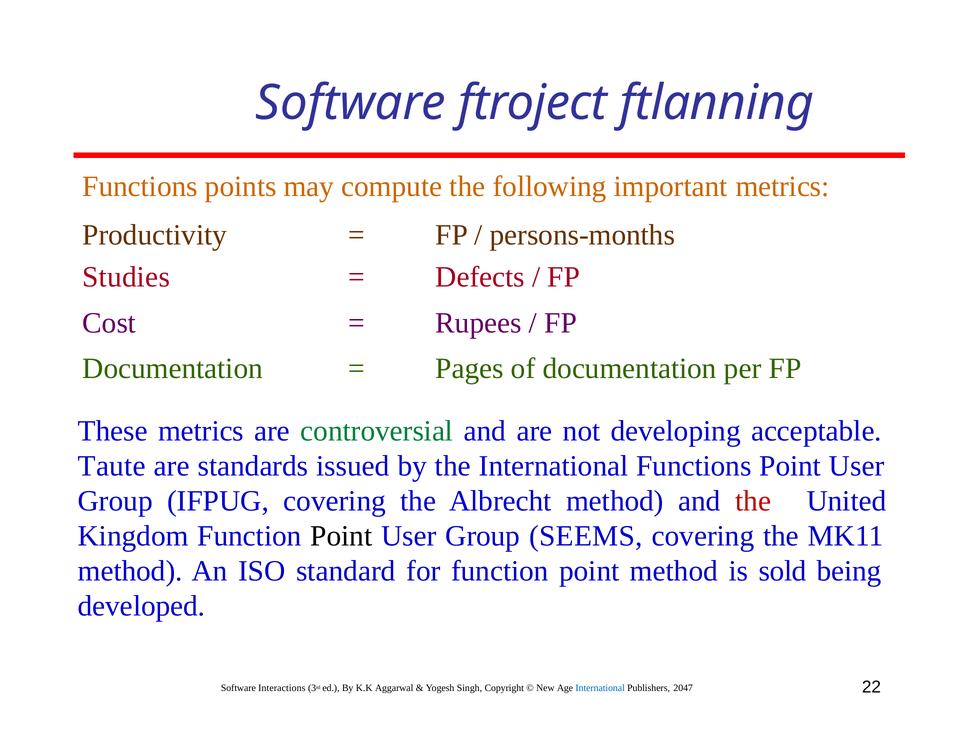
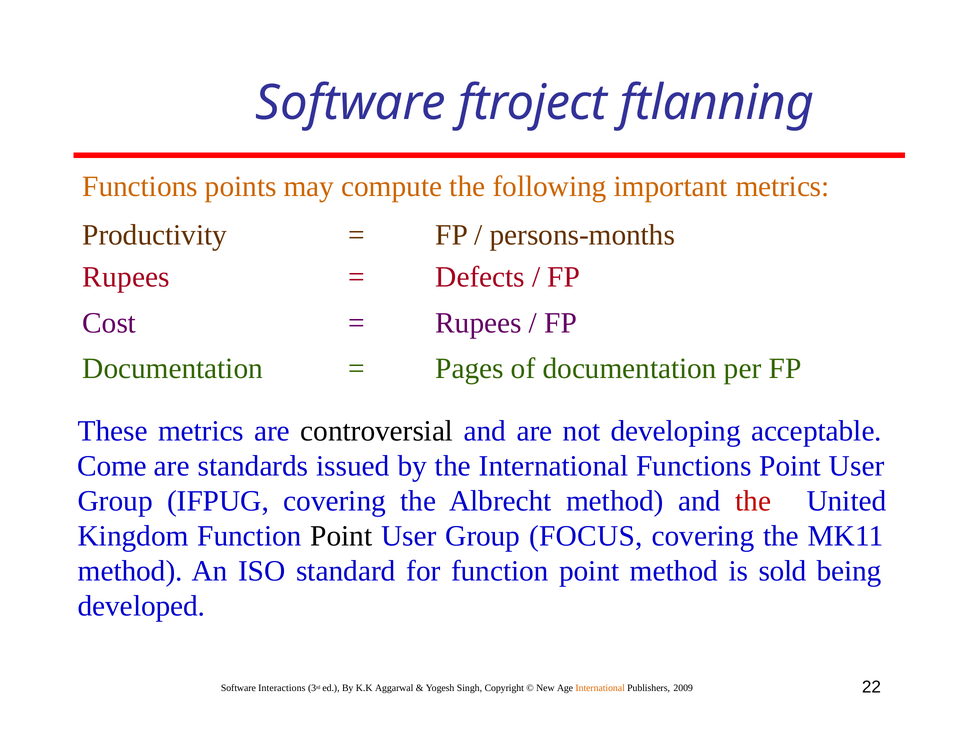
Studies: Studies -> Rupees (126, 277)
controversial colour: green -> black (377, 431)
Taute: Taute -> Come (112, 466)
SEEMS: SEEMS -> FOCUS (586, 536)
International colour: blue -> orange (600, 687)
2047: 2047 -> 2009 (683, 687)
